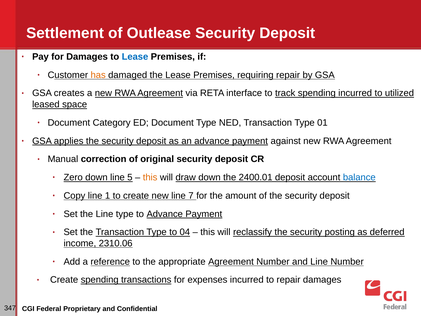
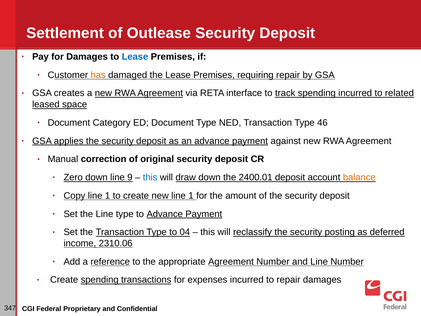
utilized: utilized -> related (399, 93)
01: 01 -> 46 (322, 123)
5: 5 -> 9 (130, 177)
this colour: orange -> blue (150, 177)
balance colour: blue -> orange (359, 177)
new line 7: 7 -> 1 (191, 196)
